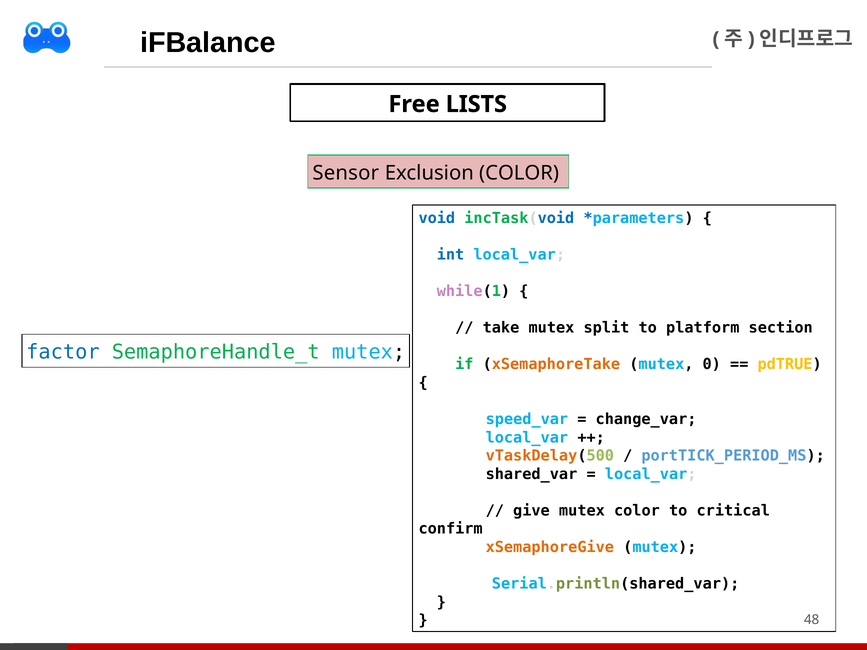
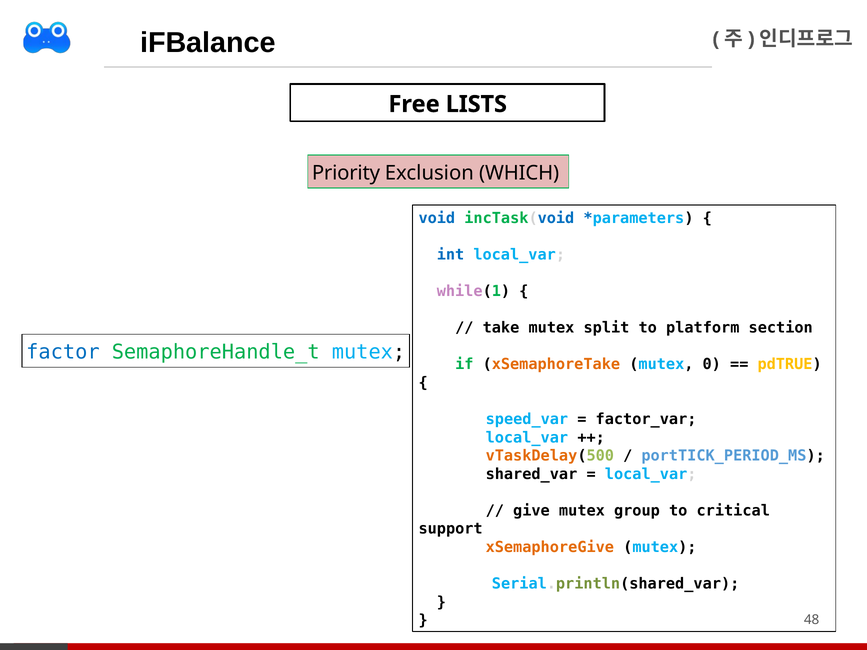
Sensor: Sensor -> Priority (346, 173)
Exclusion COLOR: COLOR -> WHICH (519, 173)
change_var: change_var -> factor_var (646, 419)
mutex color: color -> group (637, 511)
confirm: confirm -> support (451, 529)
